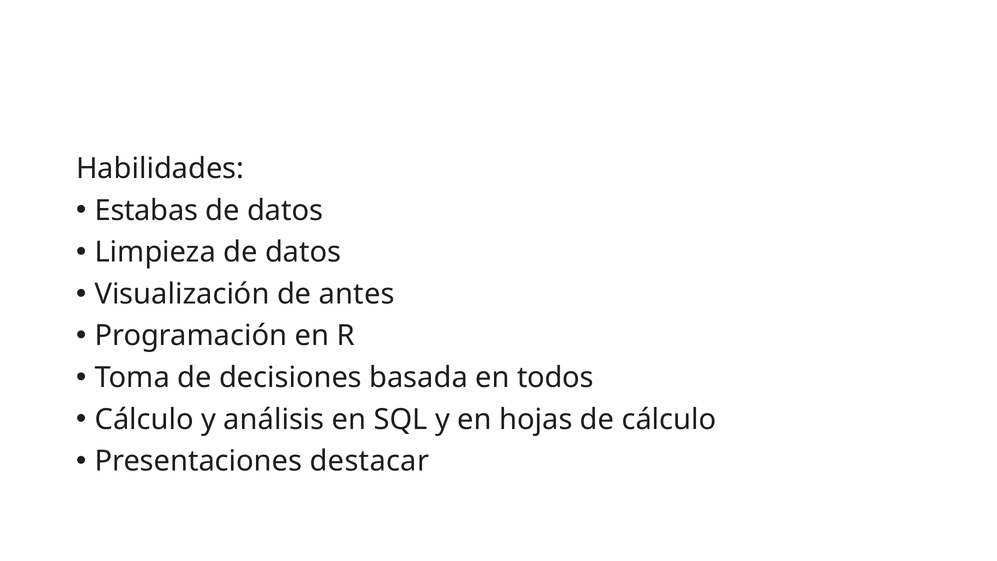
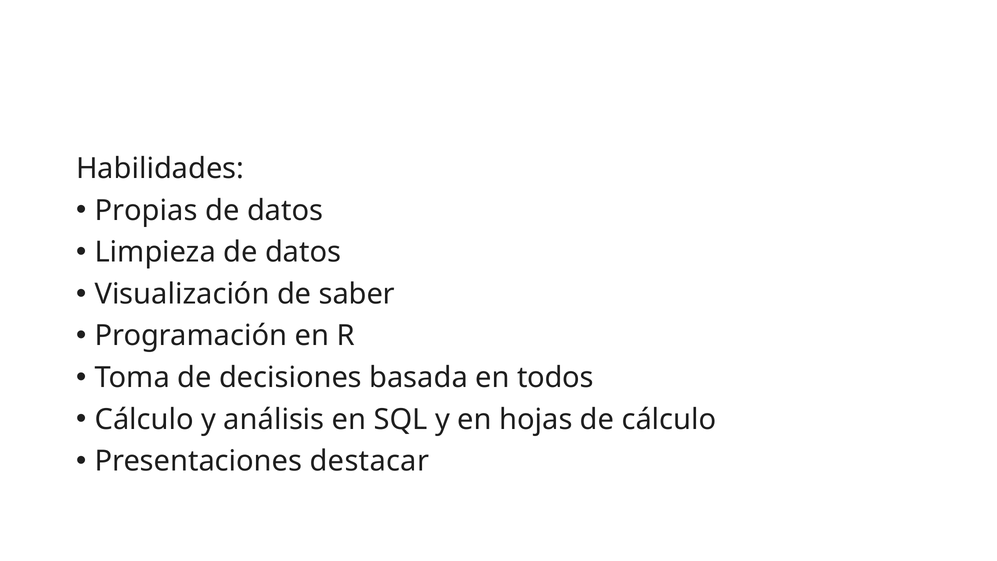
Estabas: Estabas -> Propias (146, 210)
antes: antes -> saber (357, 294)
